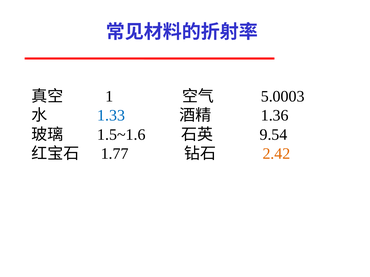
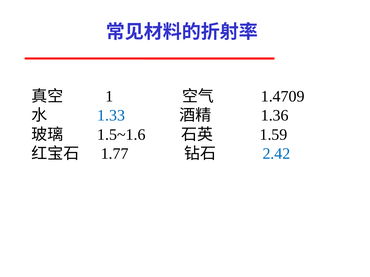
5.0003: 5.0003 -> 1.4709 (283, 97)
9.54: 9.54 -> 1.59 (273, 135)
2.42 colour: orange -> blue (276, 154)
